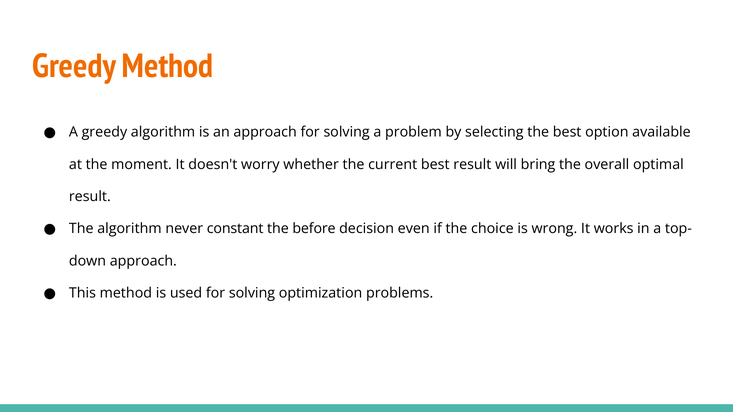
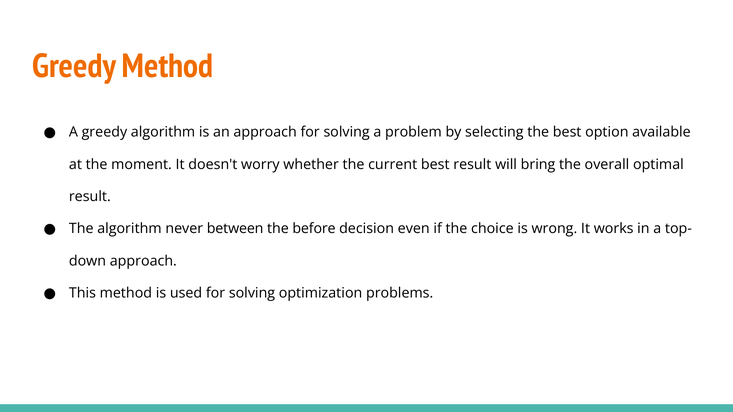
constant: constant -> between (235, 229)
